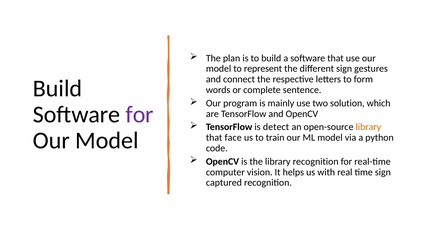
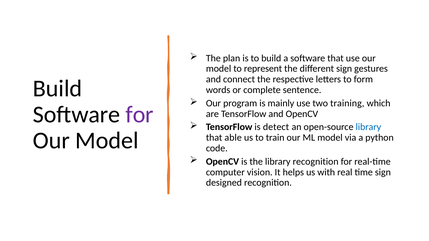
solution: solution -> training (347, 103)
library colour: orange -> blue (368, 127)
face: face -> able (233, 138)
captured: captured -> designed (224, 183)
